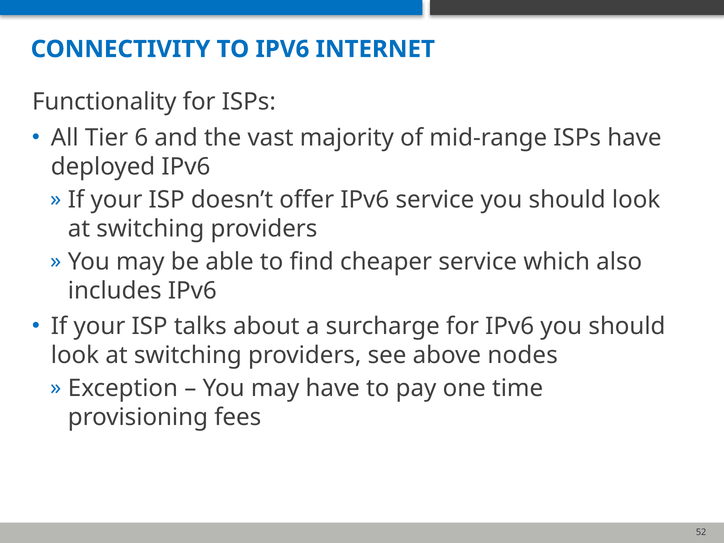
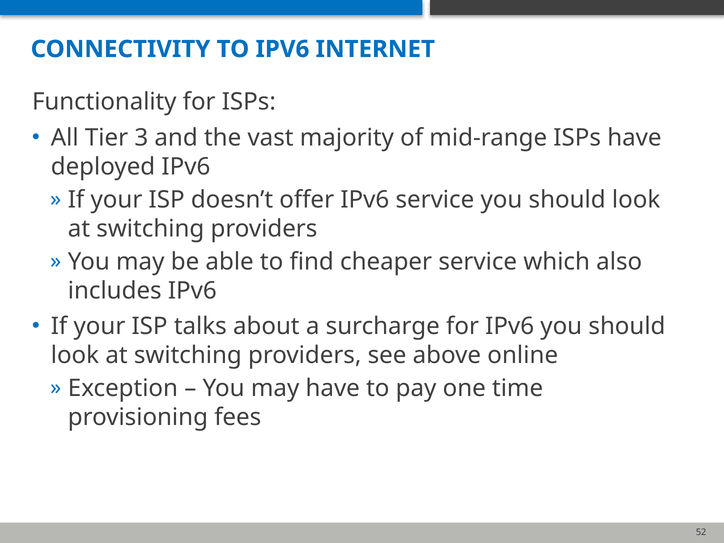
6: 6 -> 3 (141, 138)
nodes: nodes -> online (523, 355)
